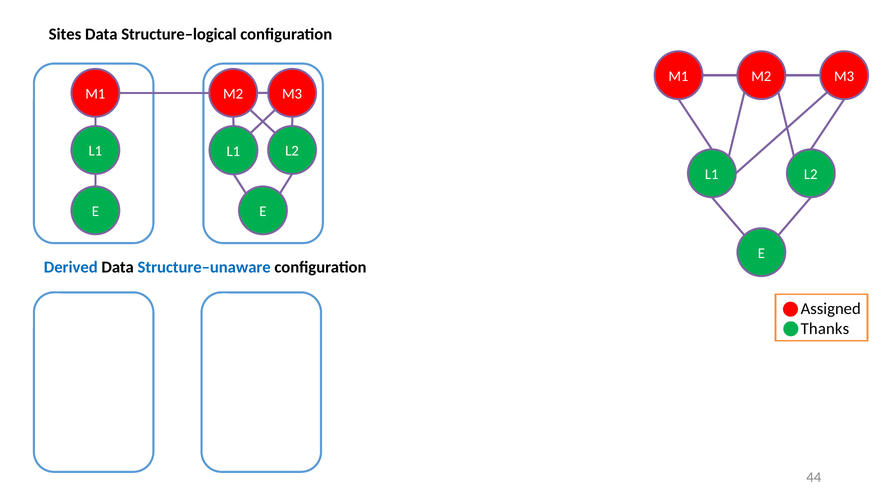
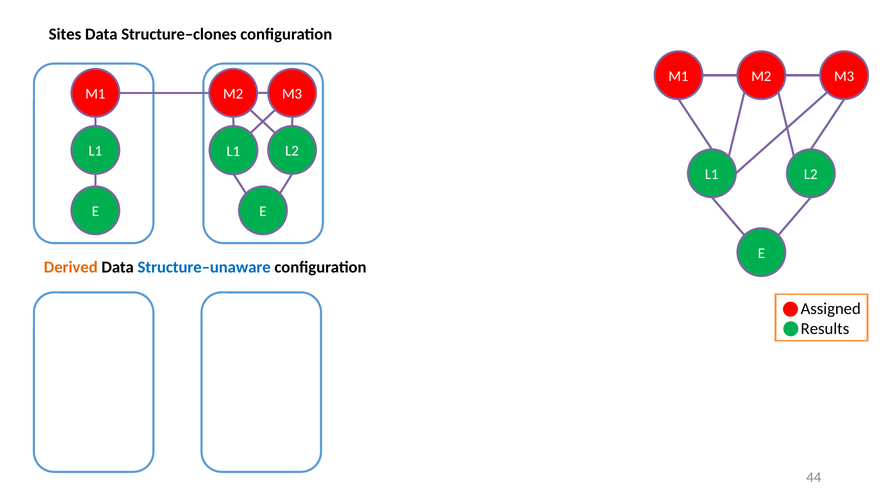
Structure–logical: Structure–logical -> Structure–clones (179, 34)
Derived colour: blue -> orange (71, 267)
Thanks: Thanks -> Results (825, 329)
